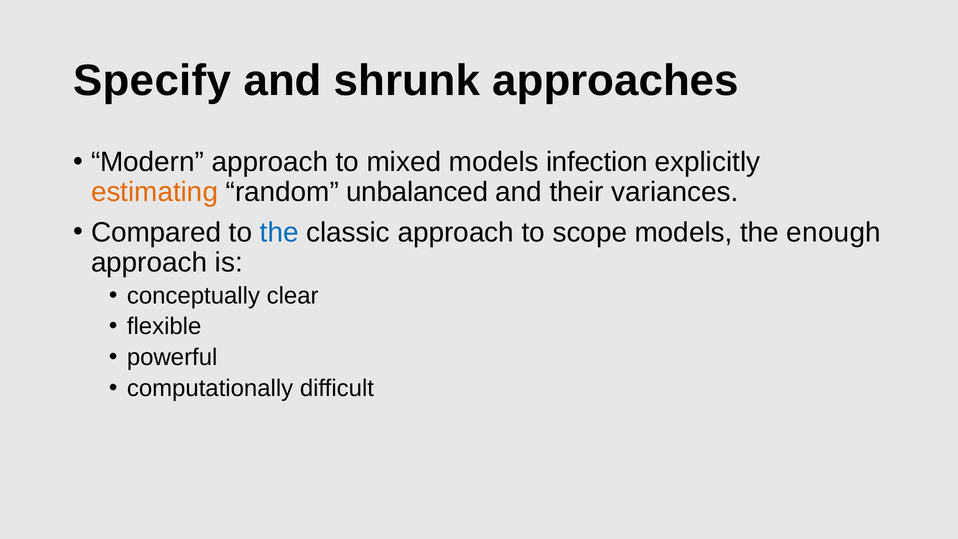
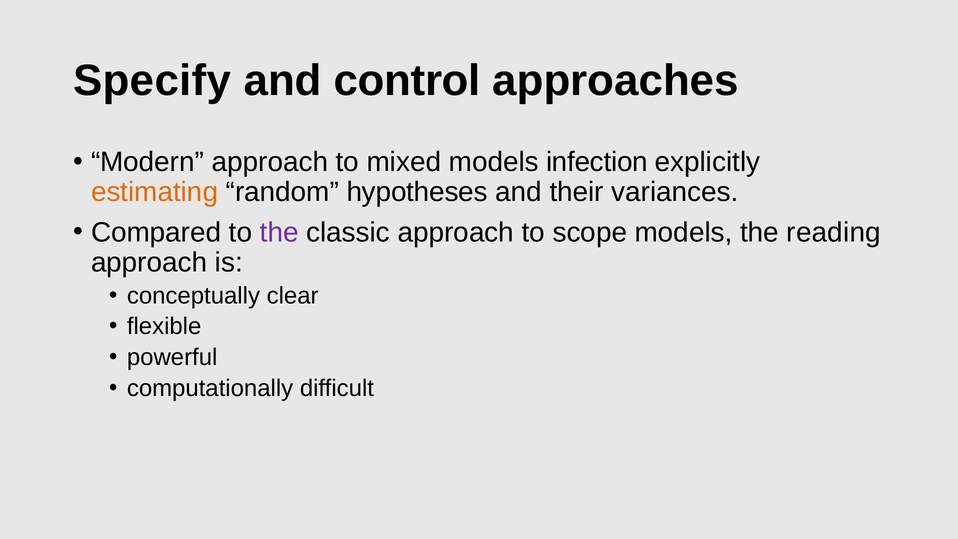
shrunk: shrunk -> control (407, 81)
unbalanced: unbalanced -> hypotheses (417, 192)
the colour: blue -> purple (279, 232)
enough: enough -> reading (834, 232)
